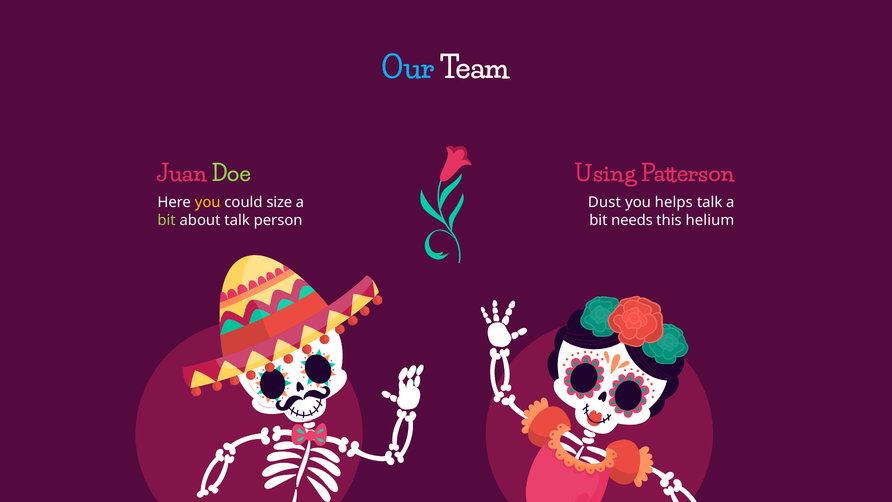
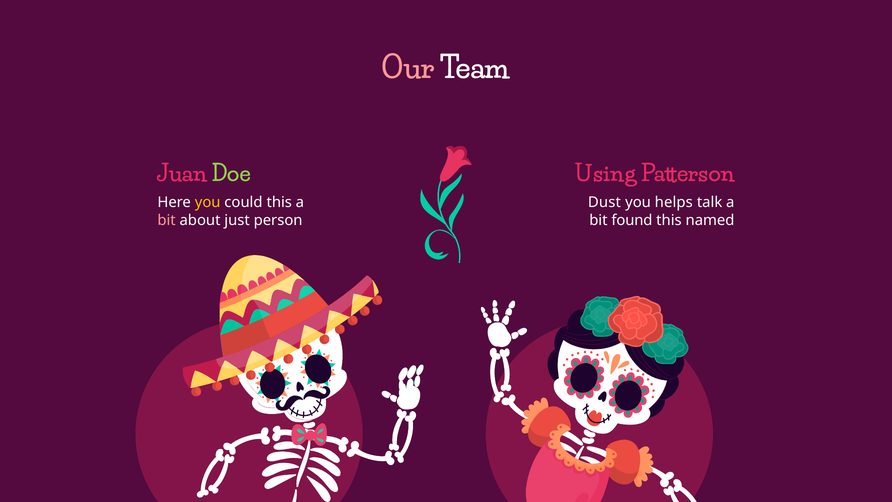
Our colour: light blue -> pink (408, 68)
could size: size -> this (279, 202)
bit colour: light green -> pink (167, 220)
about talk: talk -> just (237, 220)
needs: needs -> found (632, 220)
helium: helium -> named (710, 220)
